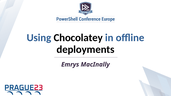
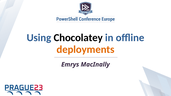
deployments colour: black -> orange (85, 49)
